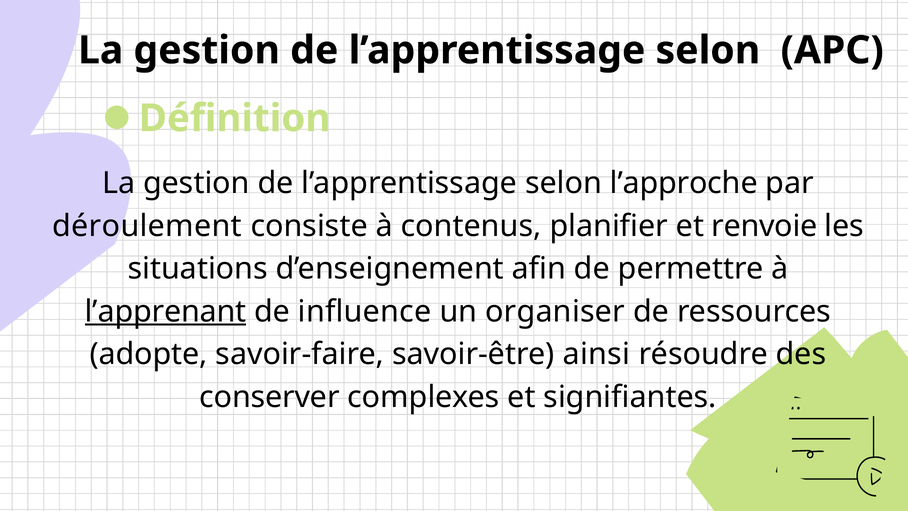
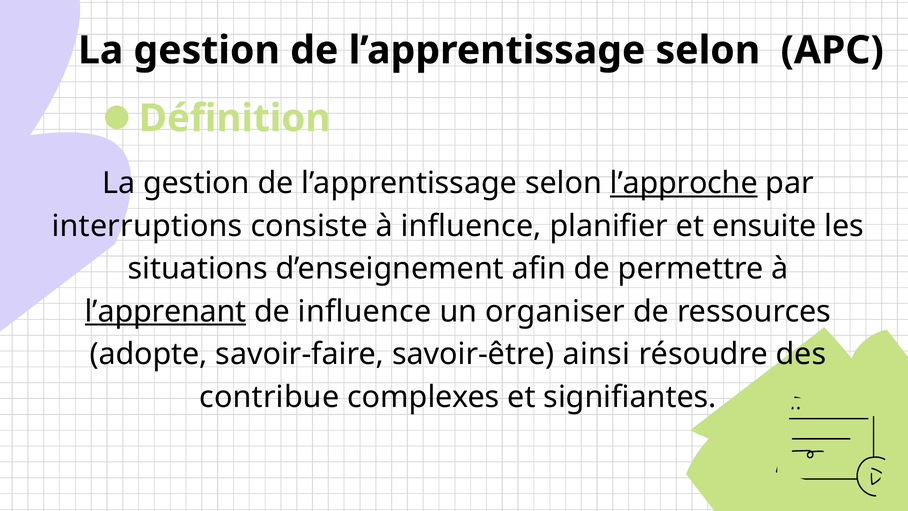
l’approche underline: none -> present (684, 183)
déroulement: déroulement -> interruptions (147, 226)
à contenus: contenus -> influence (471, 226)
renvoie: renvoie -> ensuite (764, 226)
conserver: conserver -> contribue (269, 397)
